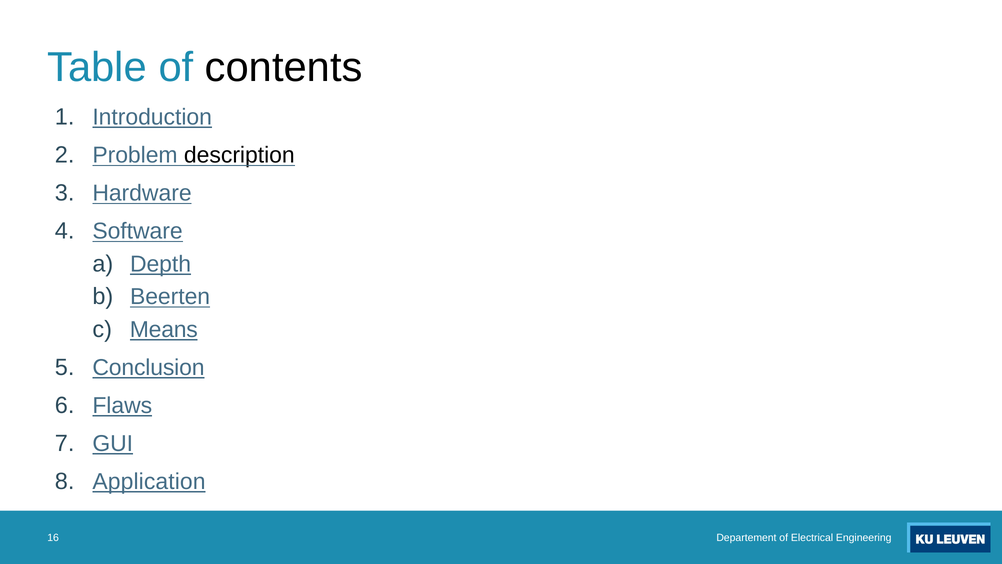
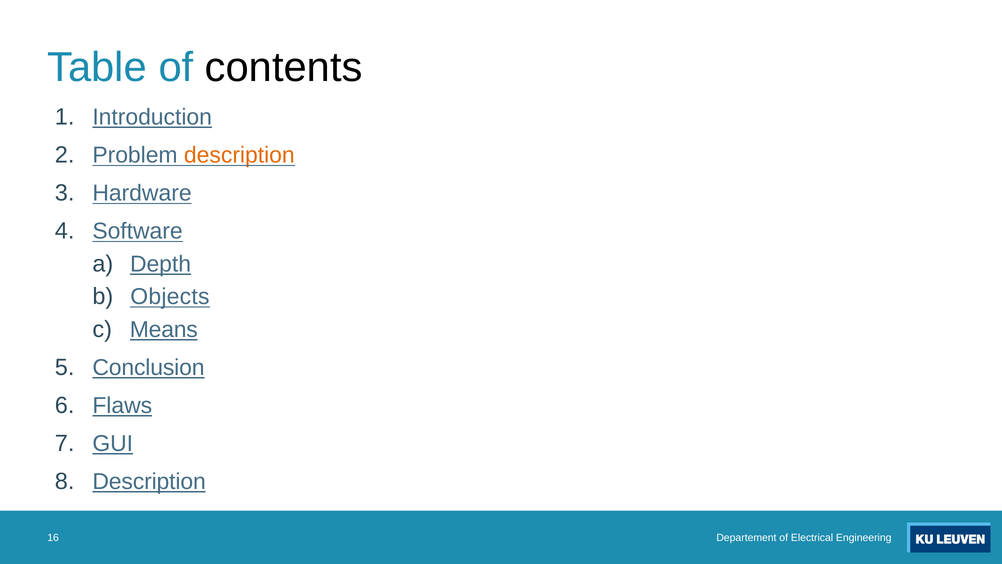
description colour: black -> orange (239, 155)
Beerten: Beerten -> Objects (170, 297)
Application: Application -> Description (149, 481)
